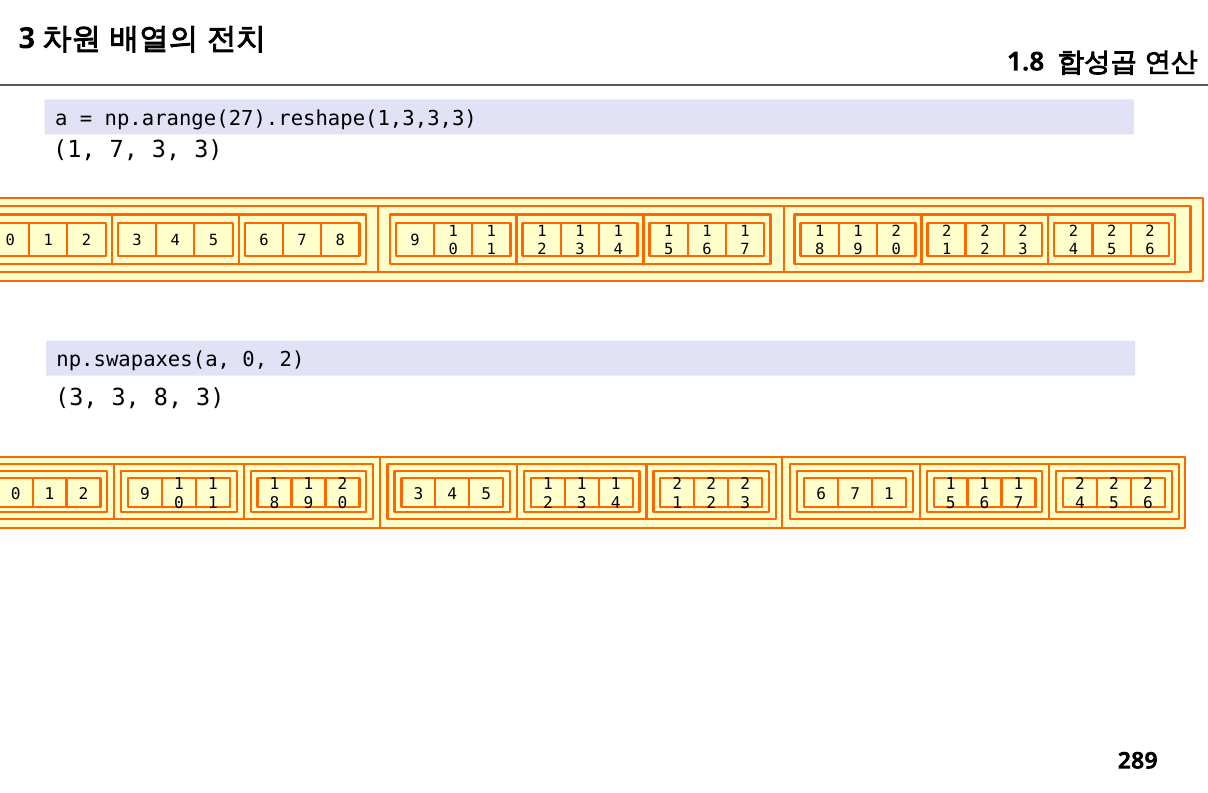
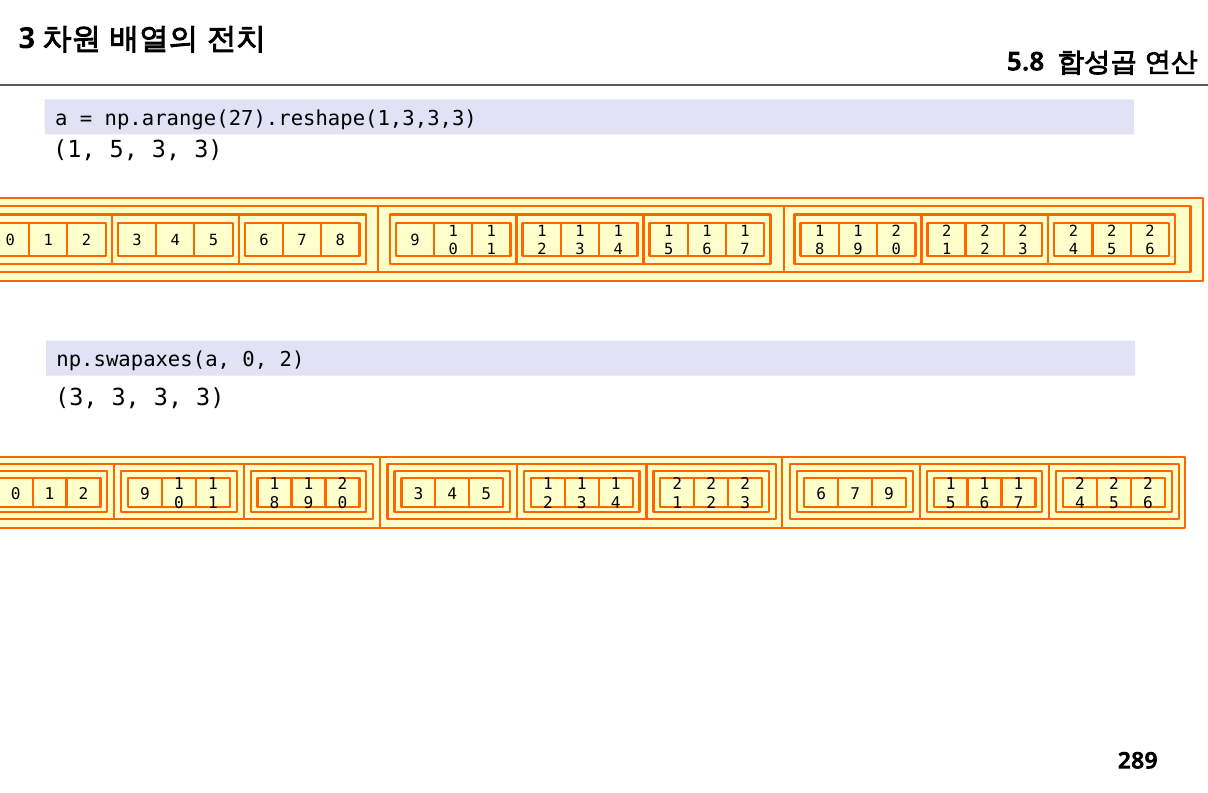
1.8: 1.8 -> 5.8 (1026, 62)
7: 7 -> 5 (124, 150)
8: 8 -> 3 (168, 398)
6 7 1: 1 -> 9 (889, 494)
